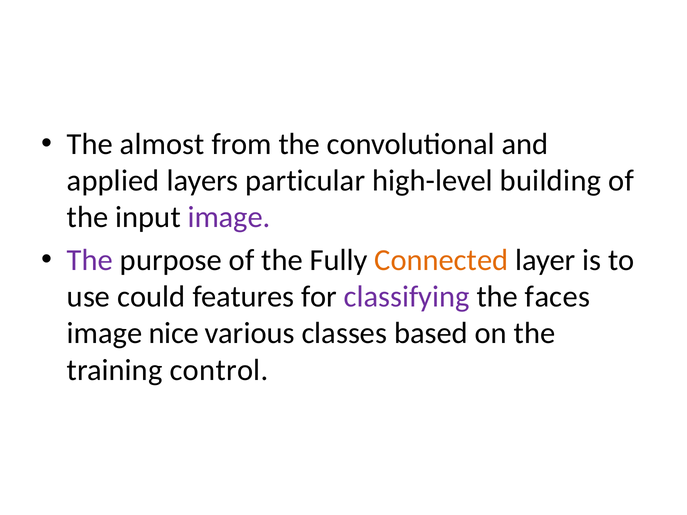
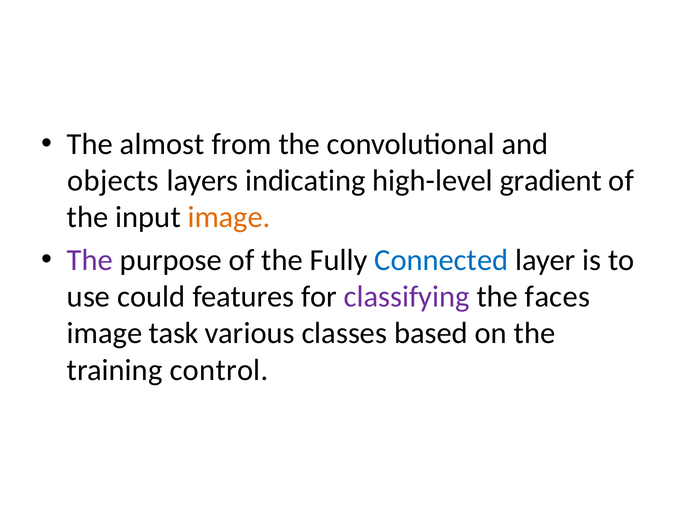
applied: applied -> objects (113, 181)
particular: particular -> indicating (305, 181)
building: building -> gradient (551, 181)
image colour: purple -> orange (229, 217)
Connected colour: orange -> blue (441, 260)
nice: nice -> task (174, 333)
